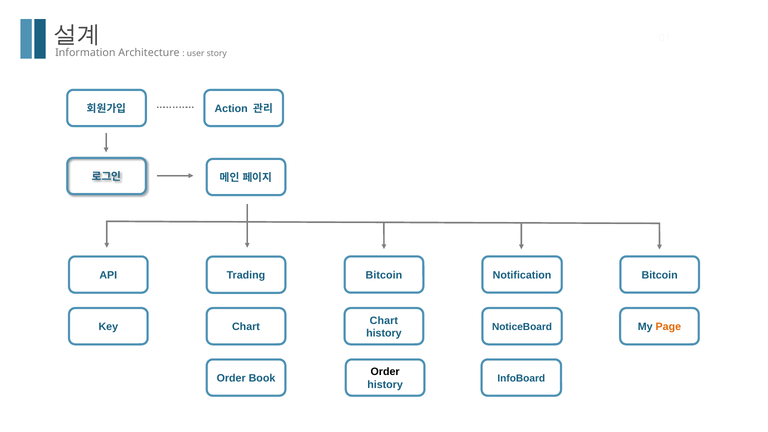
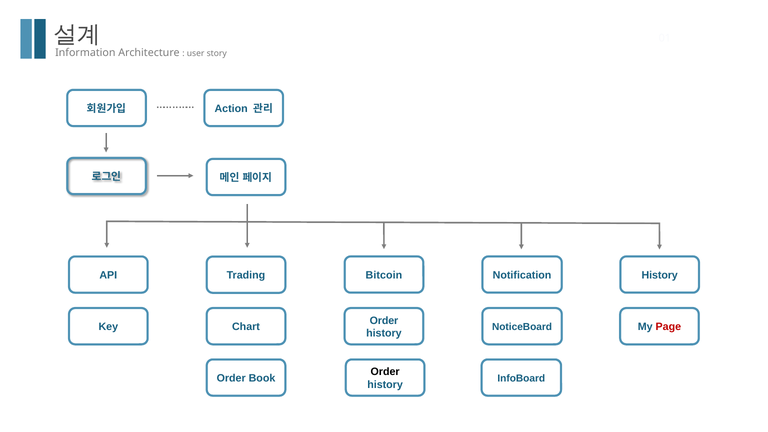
Trading Bitcoin: Bitcoin -> History (660, 275)
Chart: Chart -> Order (384, 321)
Page colour: orange -> red (668, 327)
